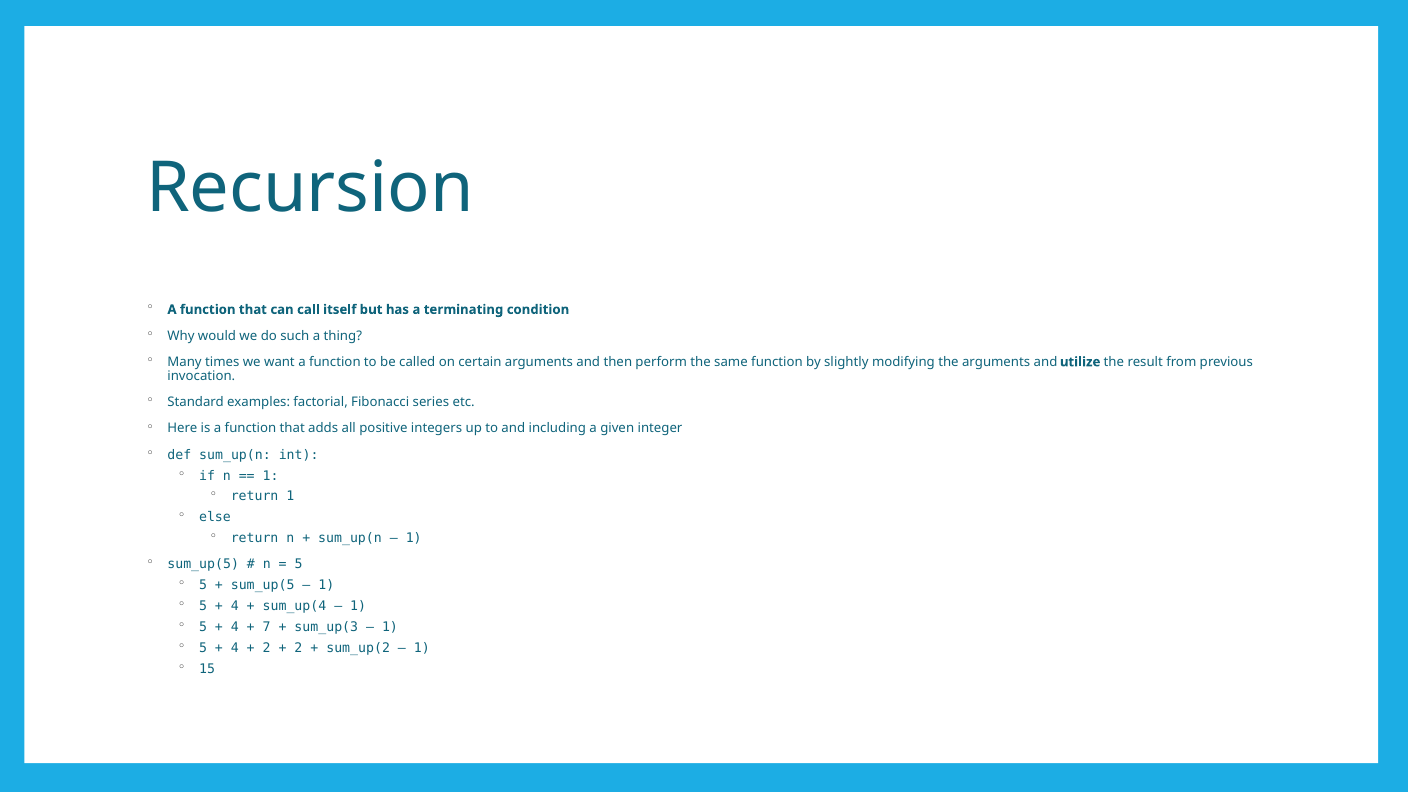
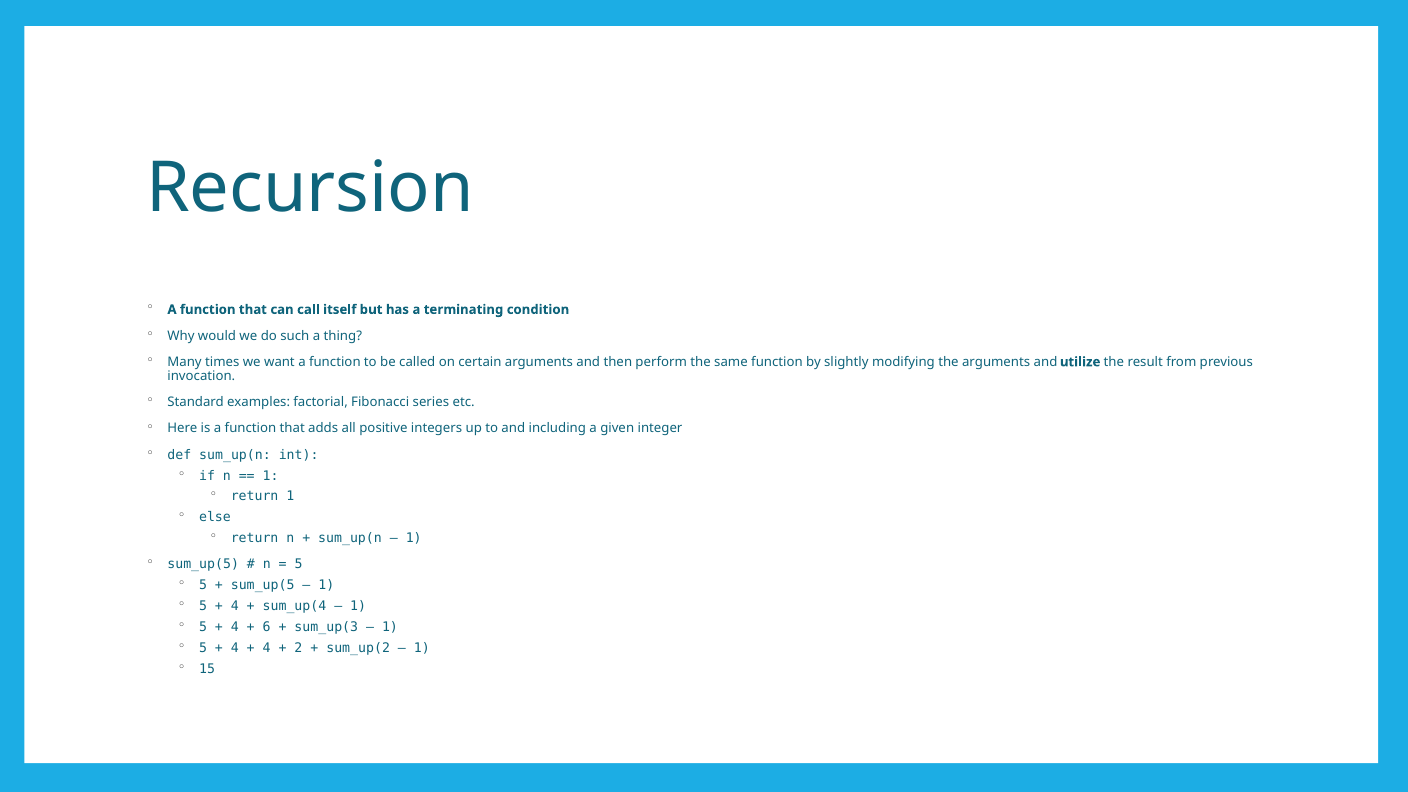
7: 7 -> 6 (267, 627)
2: 2 -> 4 (267, 648)
